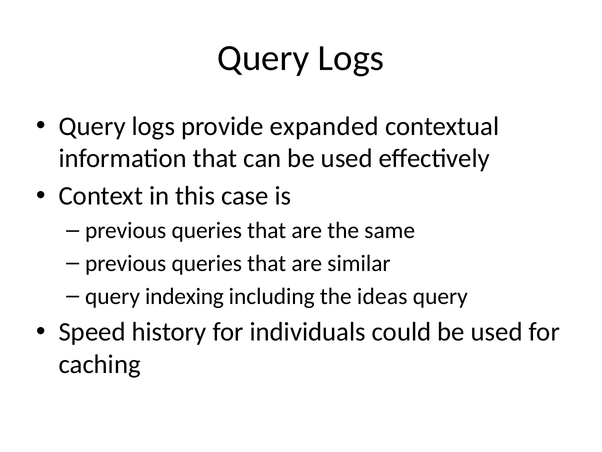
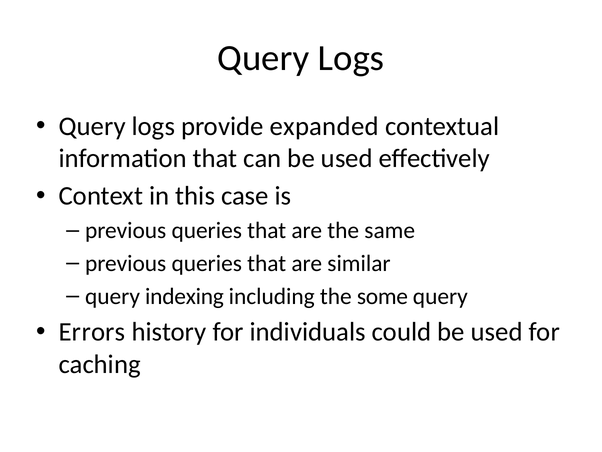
ideas: ideas -> some (382, 296)
Speed: Speed -> Errors (92, 332)
